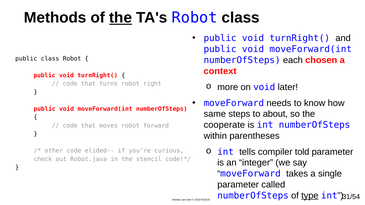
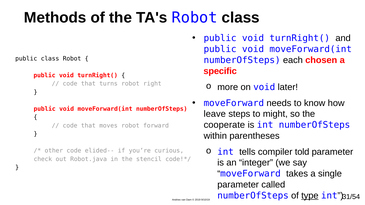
the underline: present -> none (121, 18)
context: context -> specific (220, 71)
same: same -> leave (215, 114)
about: about -> might (275, 114)
